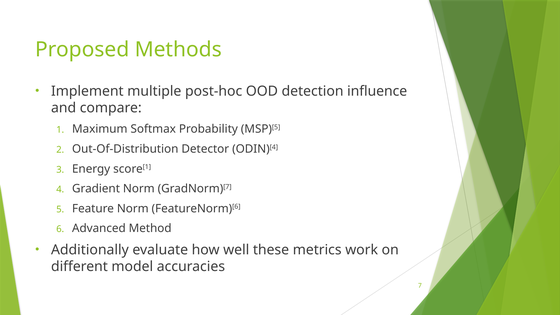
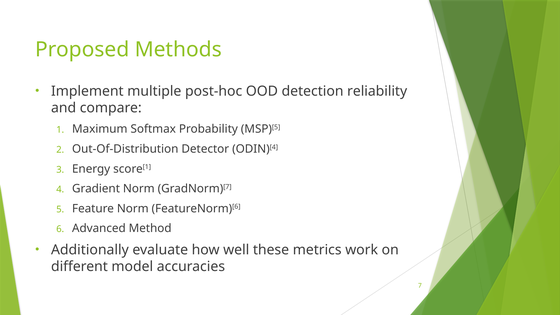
influence: influence -> reliability (377, 91)
